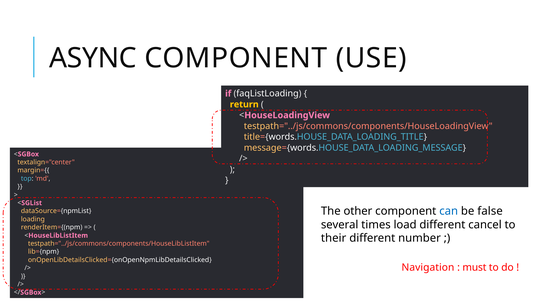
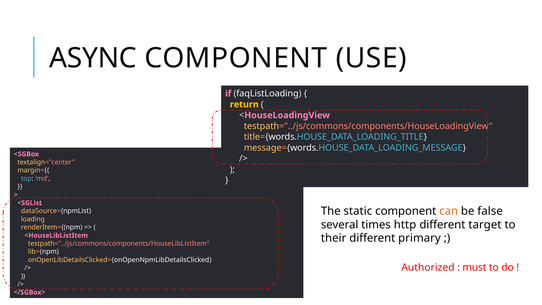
other: other -> static (358, 211)
can colour: blue -> orange (449, 211)
load: load -> http (405, 225)
cancel: cancel -> target (485, 225)
number: number -> primary (419, 238)
Navigation: Navigation -> Authorized (428, 267)
